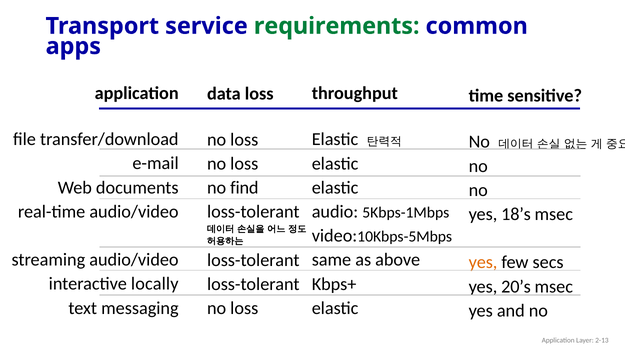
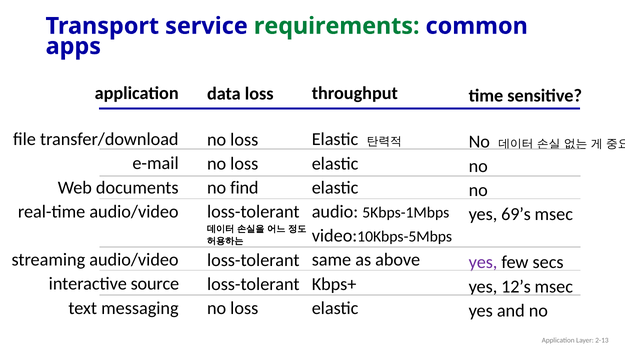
18’s: 18’s -> 69’s (516, 214)
yes colour: orange -> purple (483, 262)
locally: locally -> source (155, 284)
20’s: 20’s -> 12’s (516, 286)
